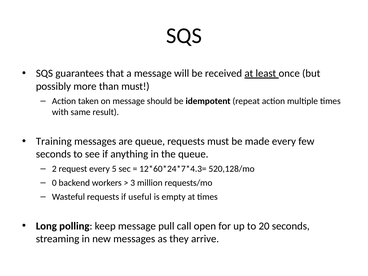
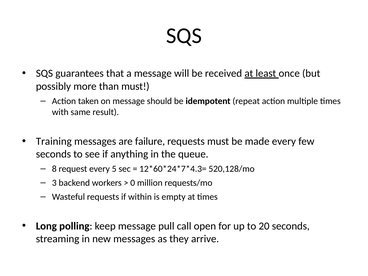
are queue: queue -> failure (150, 141)
2: 2 -> 8 (54, 169)
0: 0 -> 3 (54, 183)
3: 3 -> 0 (133, 183)
useful: useful -> within (140, 197)
